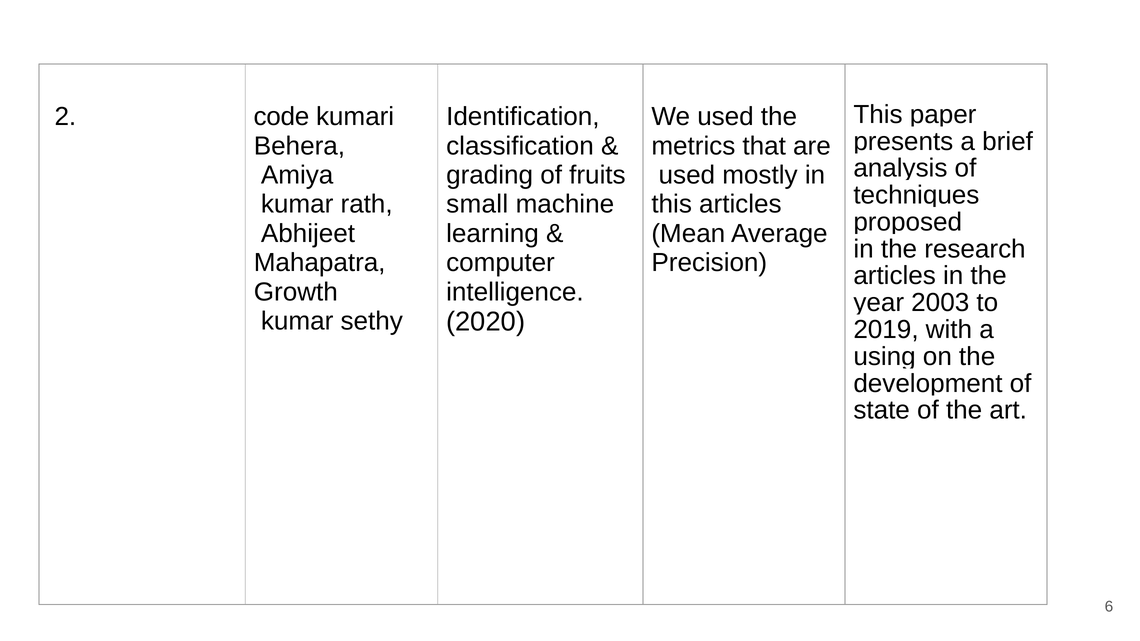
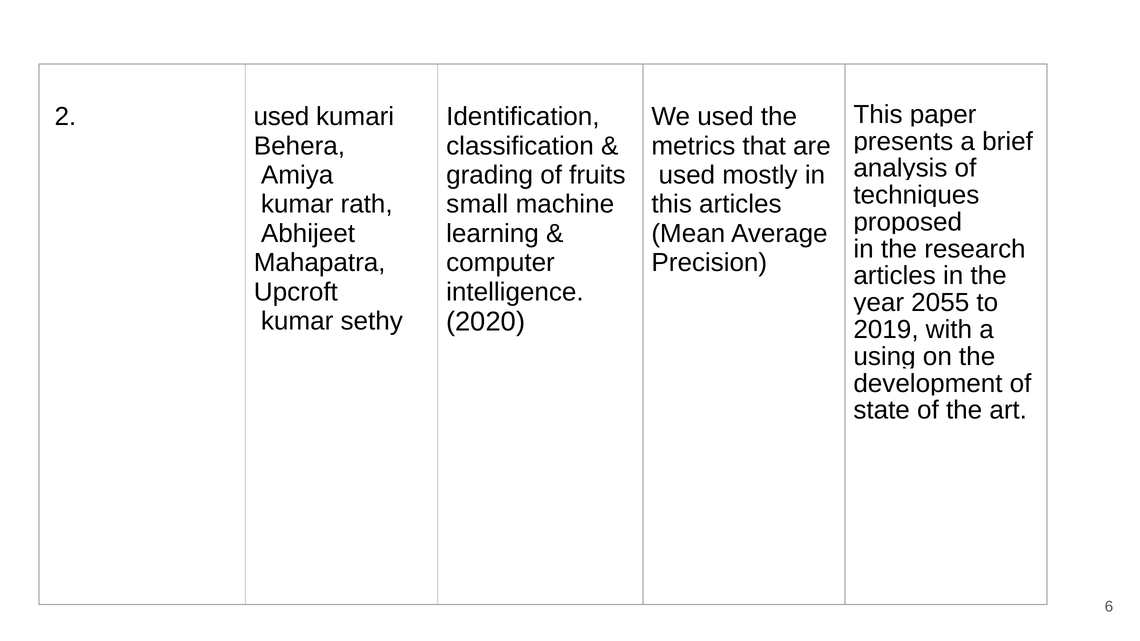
2 code: code -> used (281, 117)
Growth: Growth -> Upcroft (296, 292)
2003: 2003 -> 2055 (940, 303)
